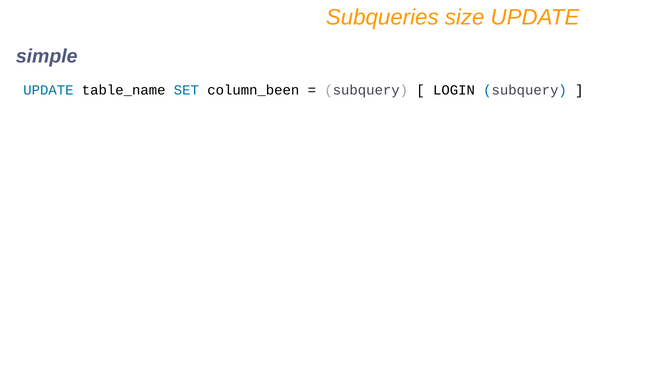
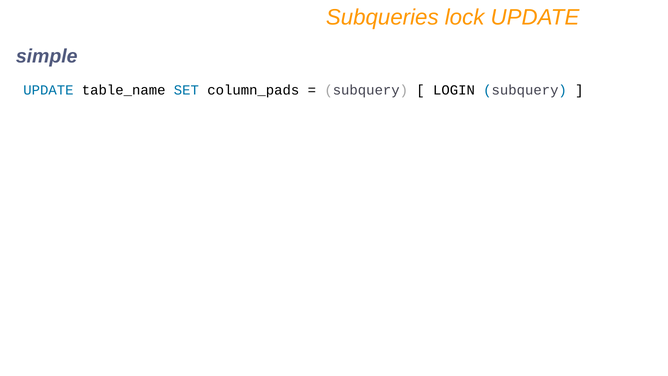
size: size -> lock (465, 17)
column_been: column_been -> column_pads (253, 90)
